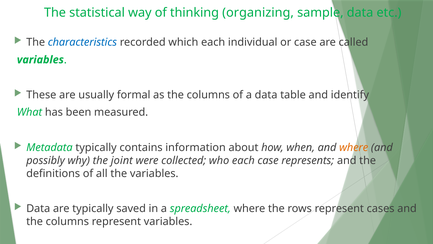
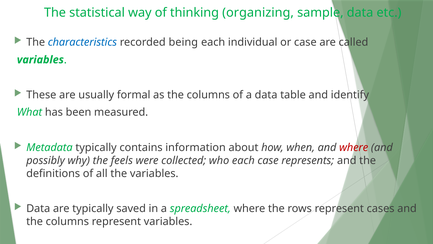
which: which -> being (183, 42)
where colour: orange -> red (354, 147)
joint: joint -> feels (122, 160)
